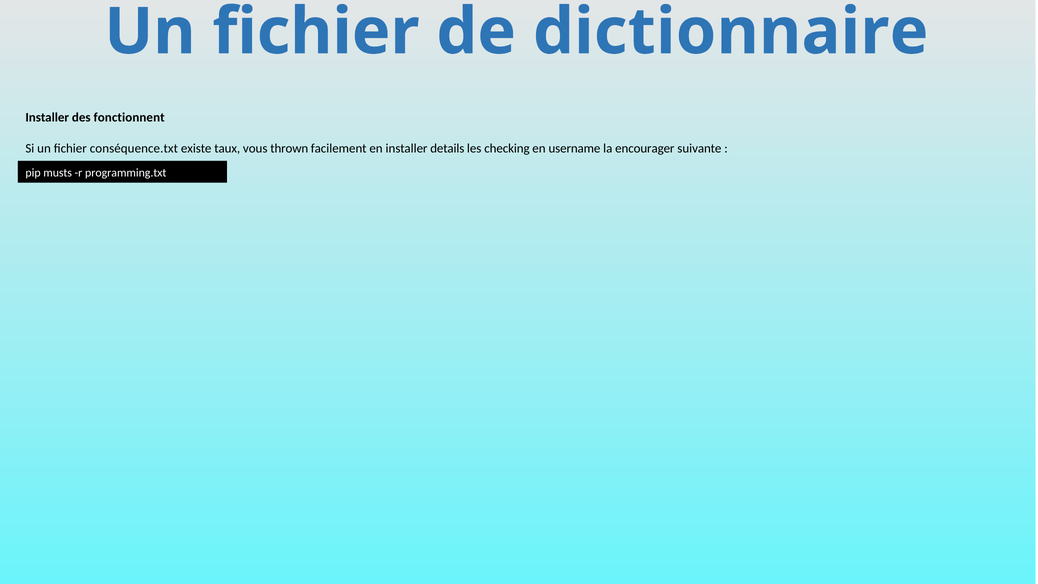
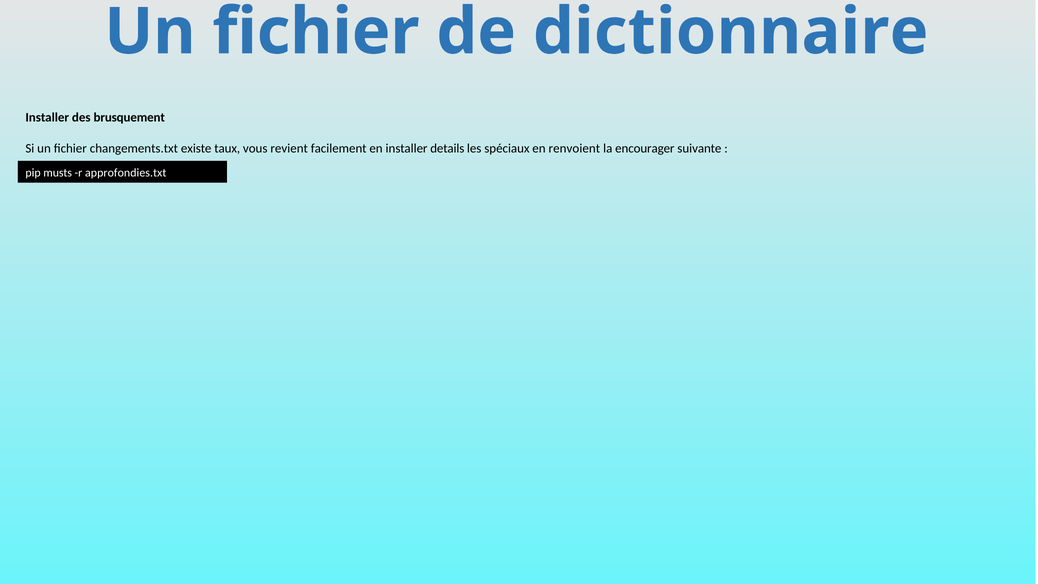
fonctionnent: fonctionnent -> brusquement (129, 117)
conséquence.txt: conséquence.txt -> changements.txt (134, 149)
thrown: thrown -> revient (289, 149)
checking: checking -> spéciaux (507, 149)
username: username -> renvoient (574, 149)
programming.txt: programming.txt -> approfondies.txt (126, 173)
